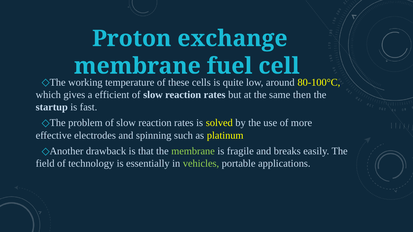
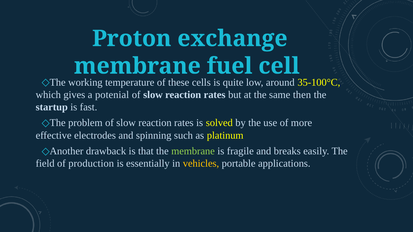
80-100°C: 80-100°C -> 35-100°C (319, 82)
efficient: efficient -> potenial (112, 95)
technology: technology -> production (91, 164)
vehicles colour: light green -> yellow (201, 164)
